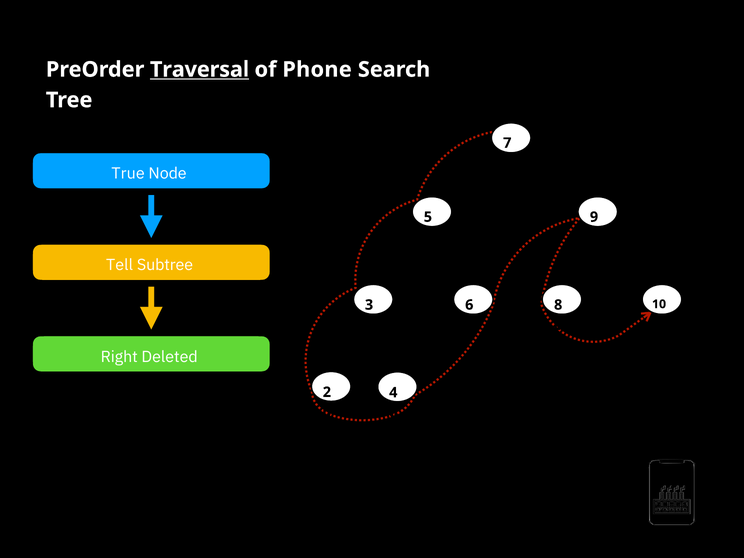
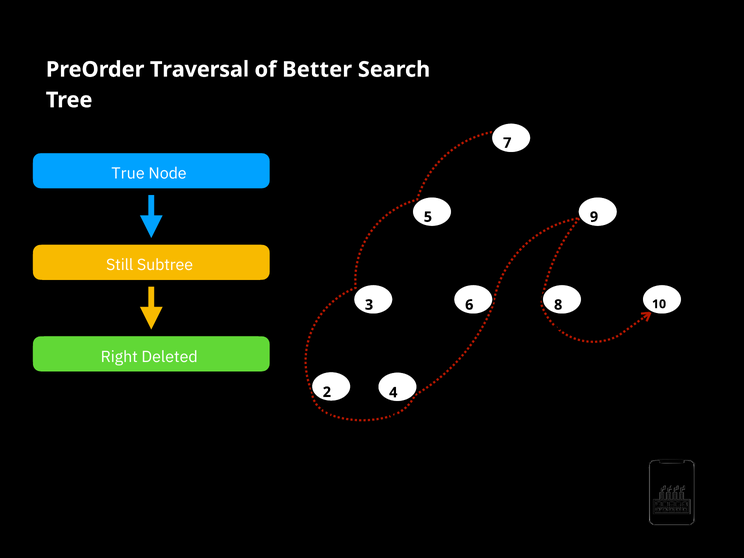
Traversal underline: present -> none (200, 70)
Phone: Phone -> Better (317, 70)
Tell: Tell -> Still (120, 265)
